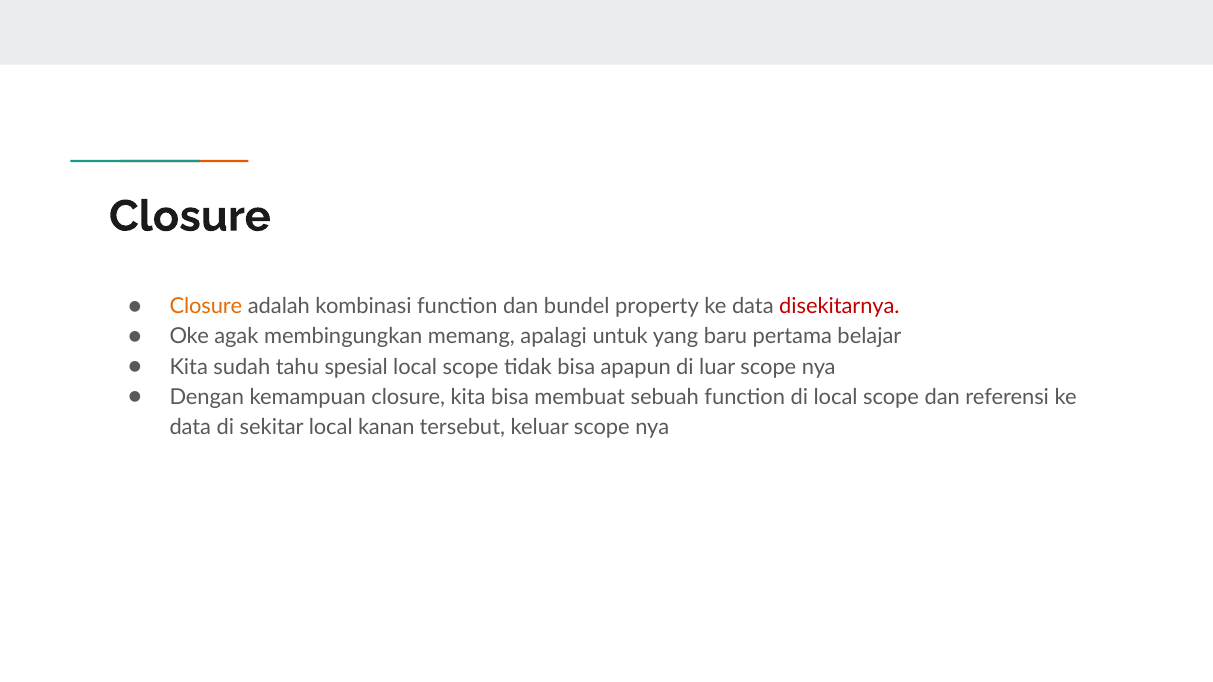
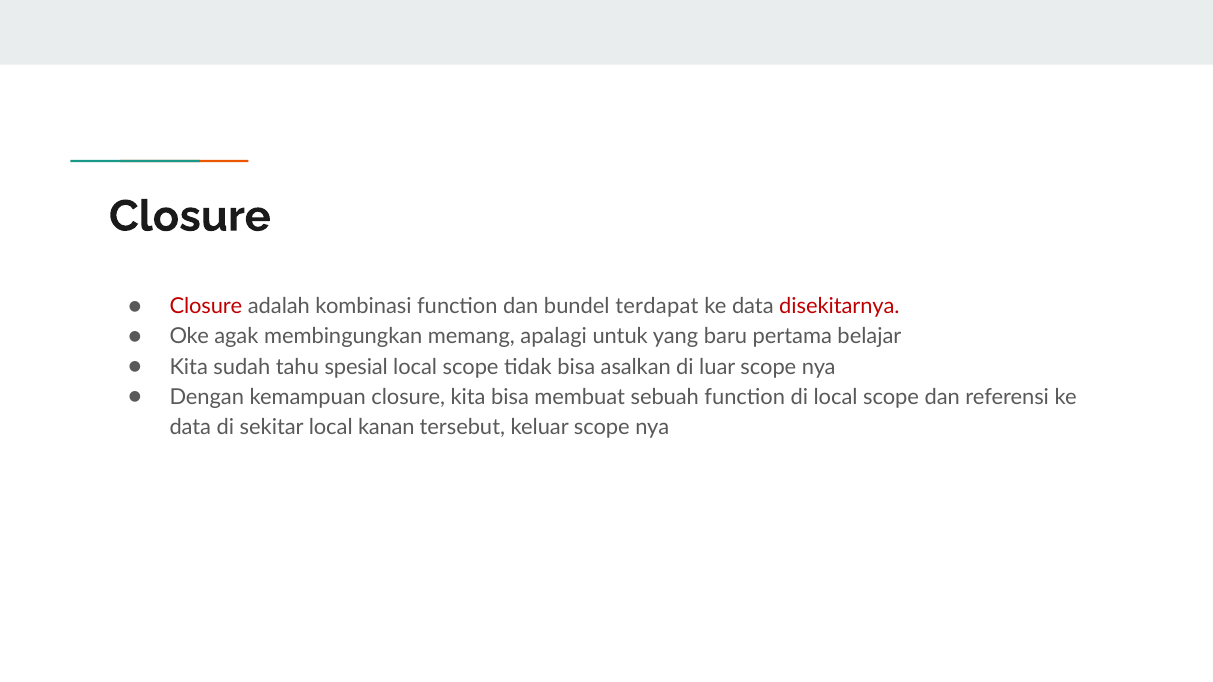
Closure colour: orange -> red (206, 307)
property: property -> terdapat (657, 307)
apapun: apapun -> asalkan (636, 367)
